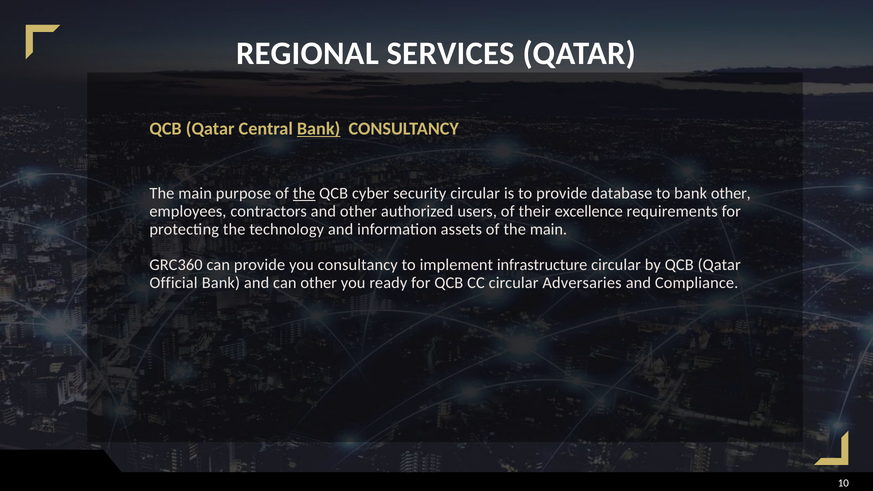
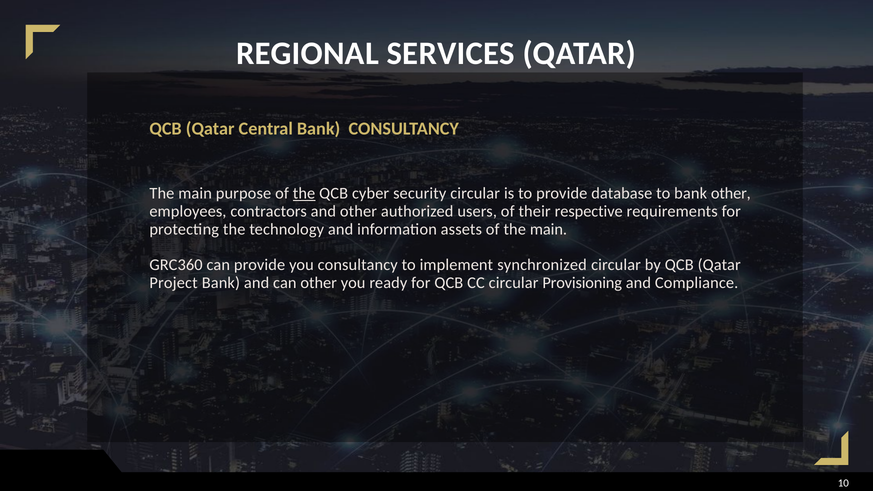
Bank underline: present -> none (319, 129)
excellence: excellence -> respective (589, 211)
infrastructure: infrastructure -> synchronized (542, 265)
Official: Official -> Project (174, 283)
Adversaries: Adversaries -> Provisioning (582, 283)
